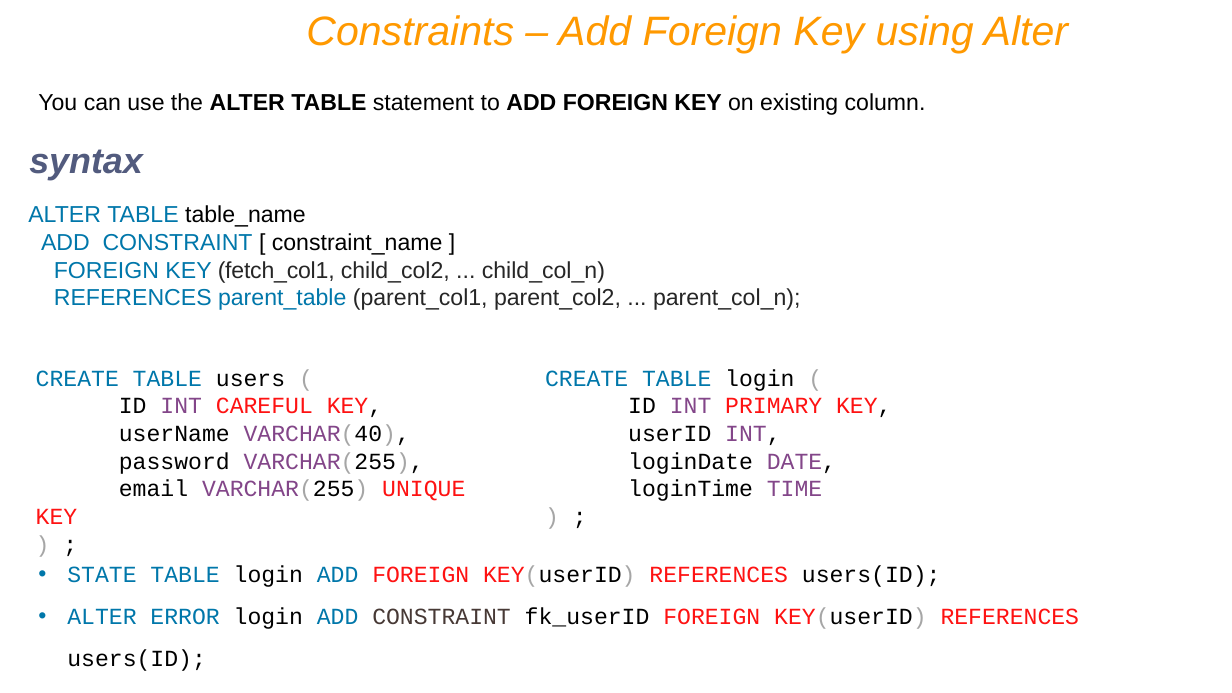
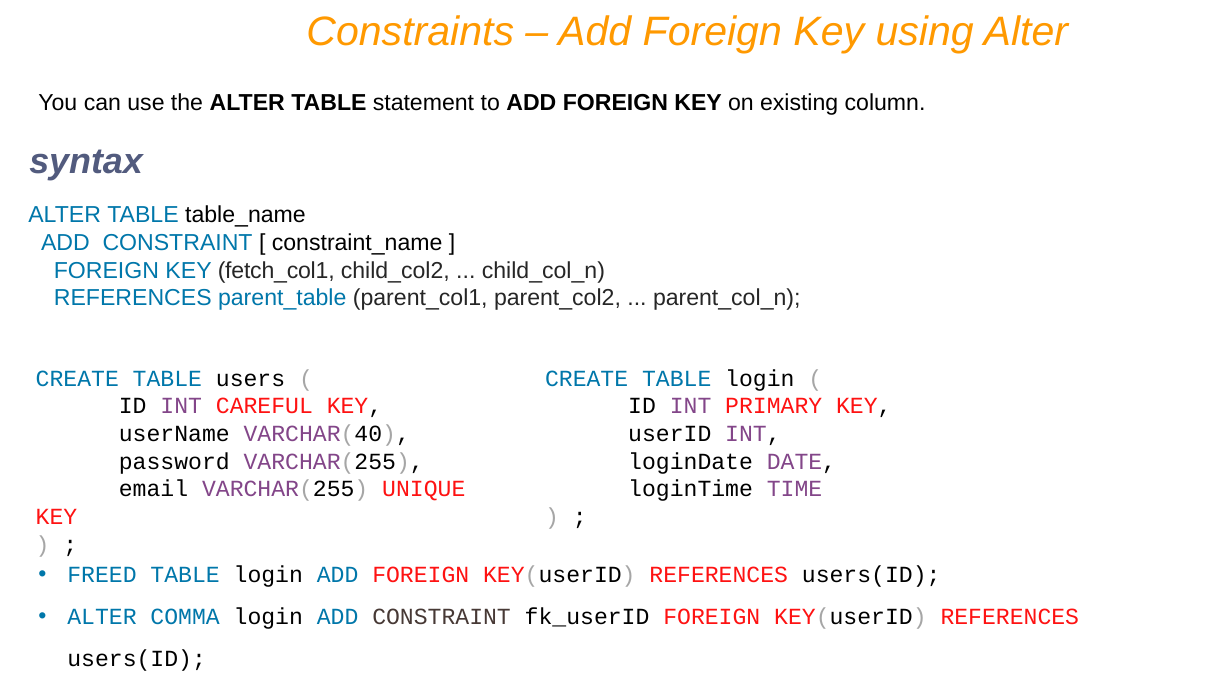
STATE: STATE -> FREED (102, 575)
ERROR: ERROR -> COMMA (185, 617)
